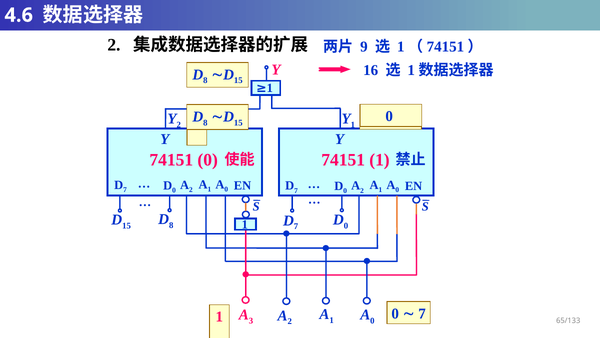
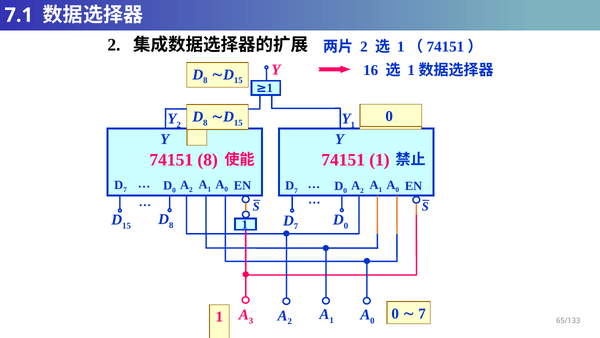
4.6: 4.6 -> 7.1 (19, 15)
9: 9 -> 2 (364, 47)
74151 0: 0 -> 8 (208, 160)
